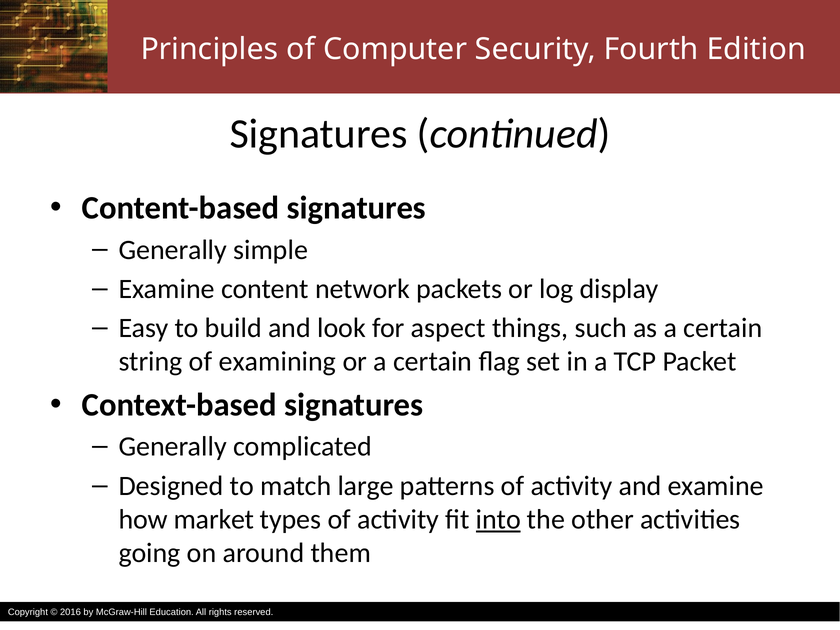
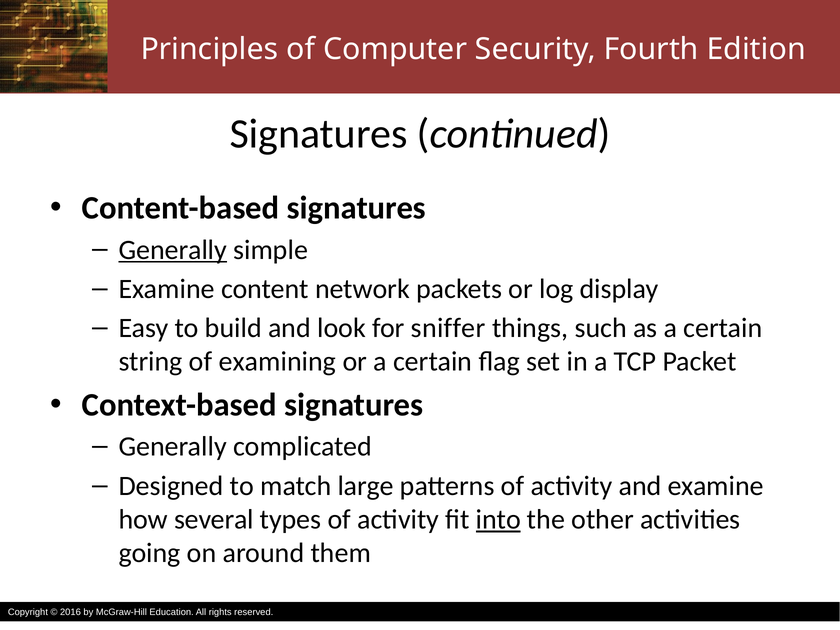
Generally underline: none -> present (173, 250)
aspect: aspect -> sniffer (448, 328)
market: market -> several (214, 519)
